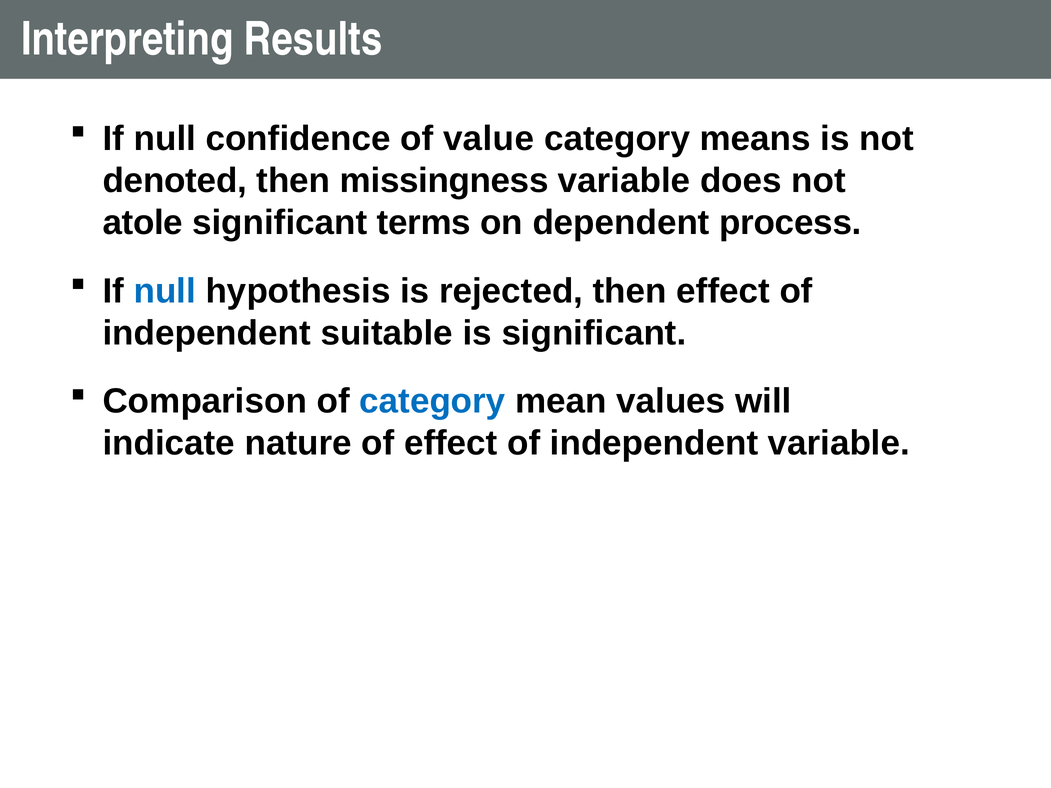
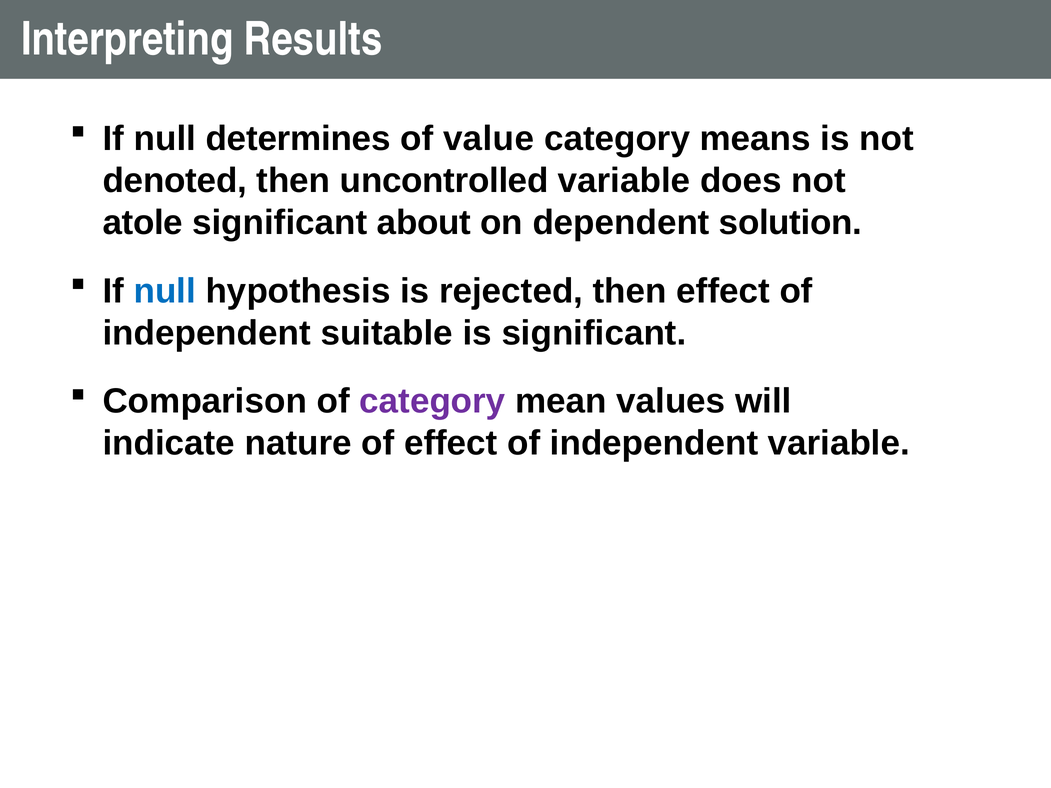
confidence: confidence -> determines (298, 139)
missingness: missingness -> uncontrolled (444, 181)
terms: terms -> about (424, 223)
process: process -> solution (790, 223)
category colour: blue -> purple (432, 401)
